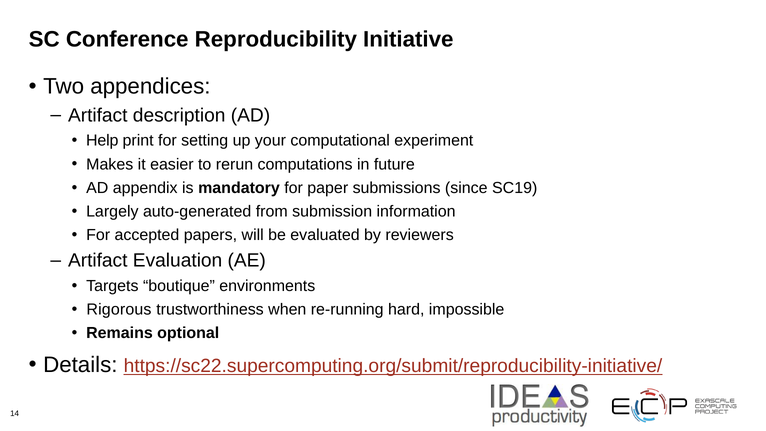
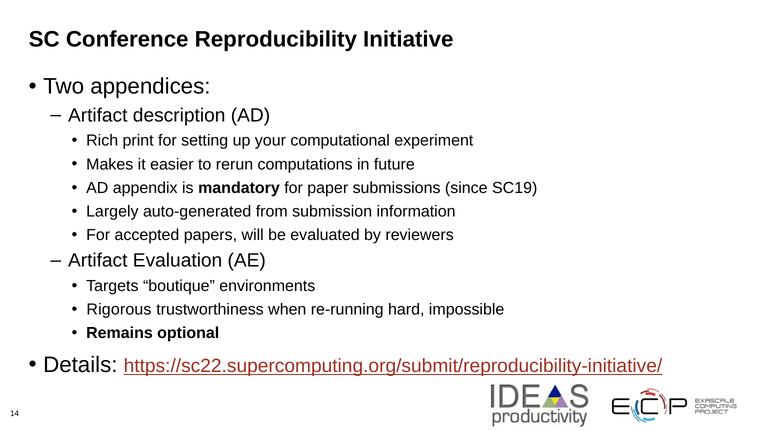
Help: Help -> Rich (102, 141)
